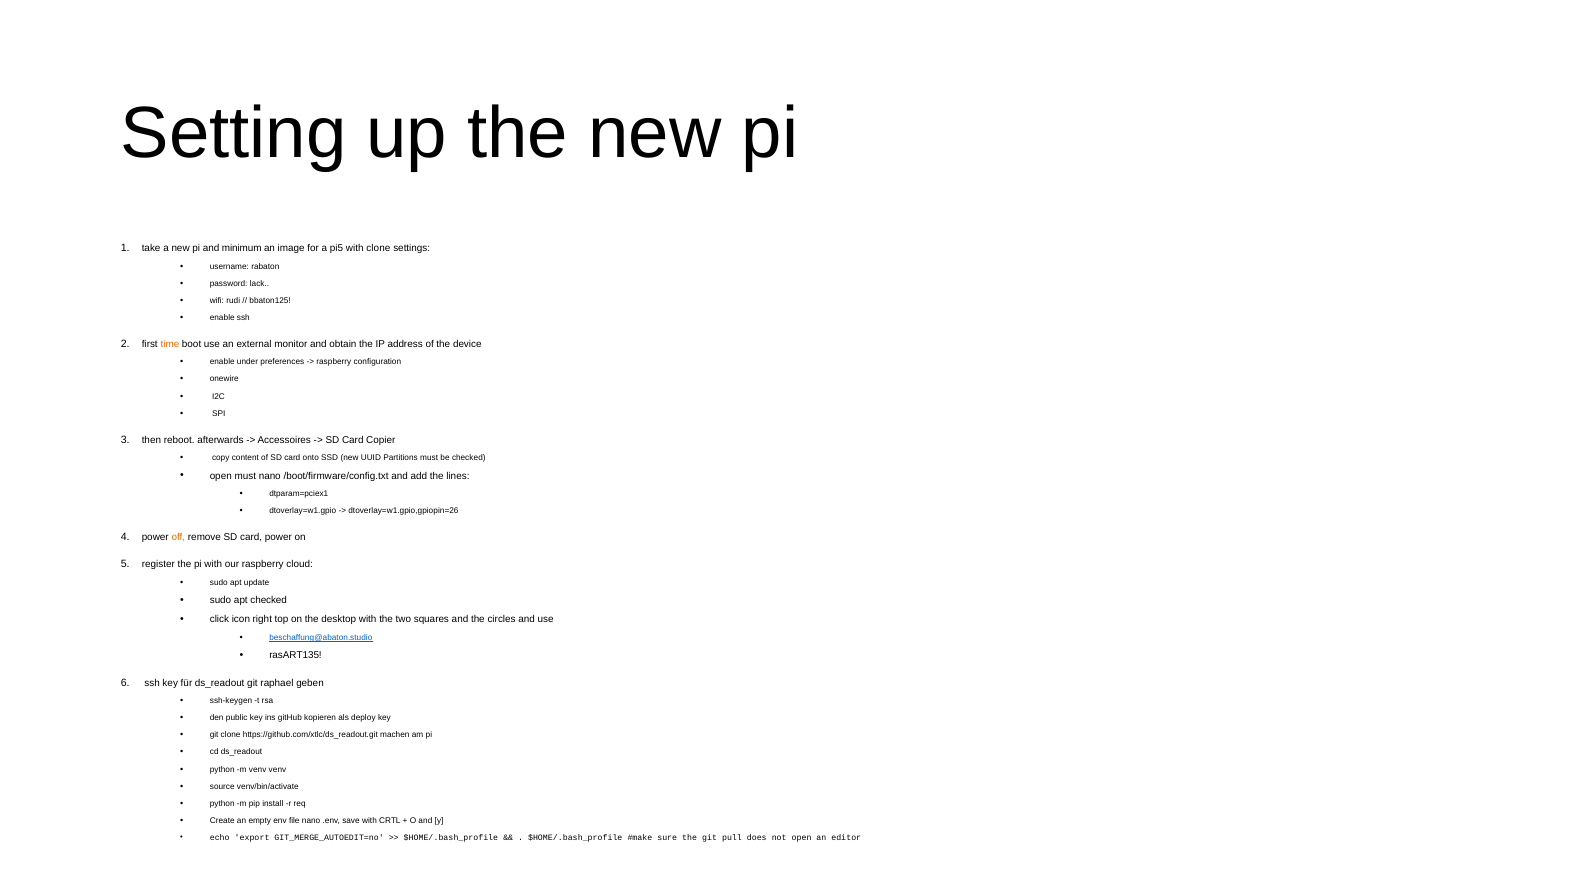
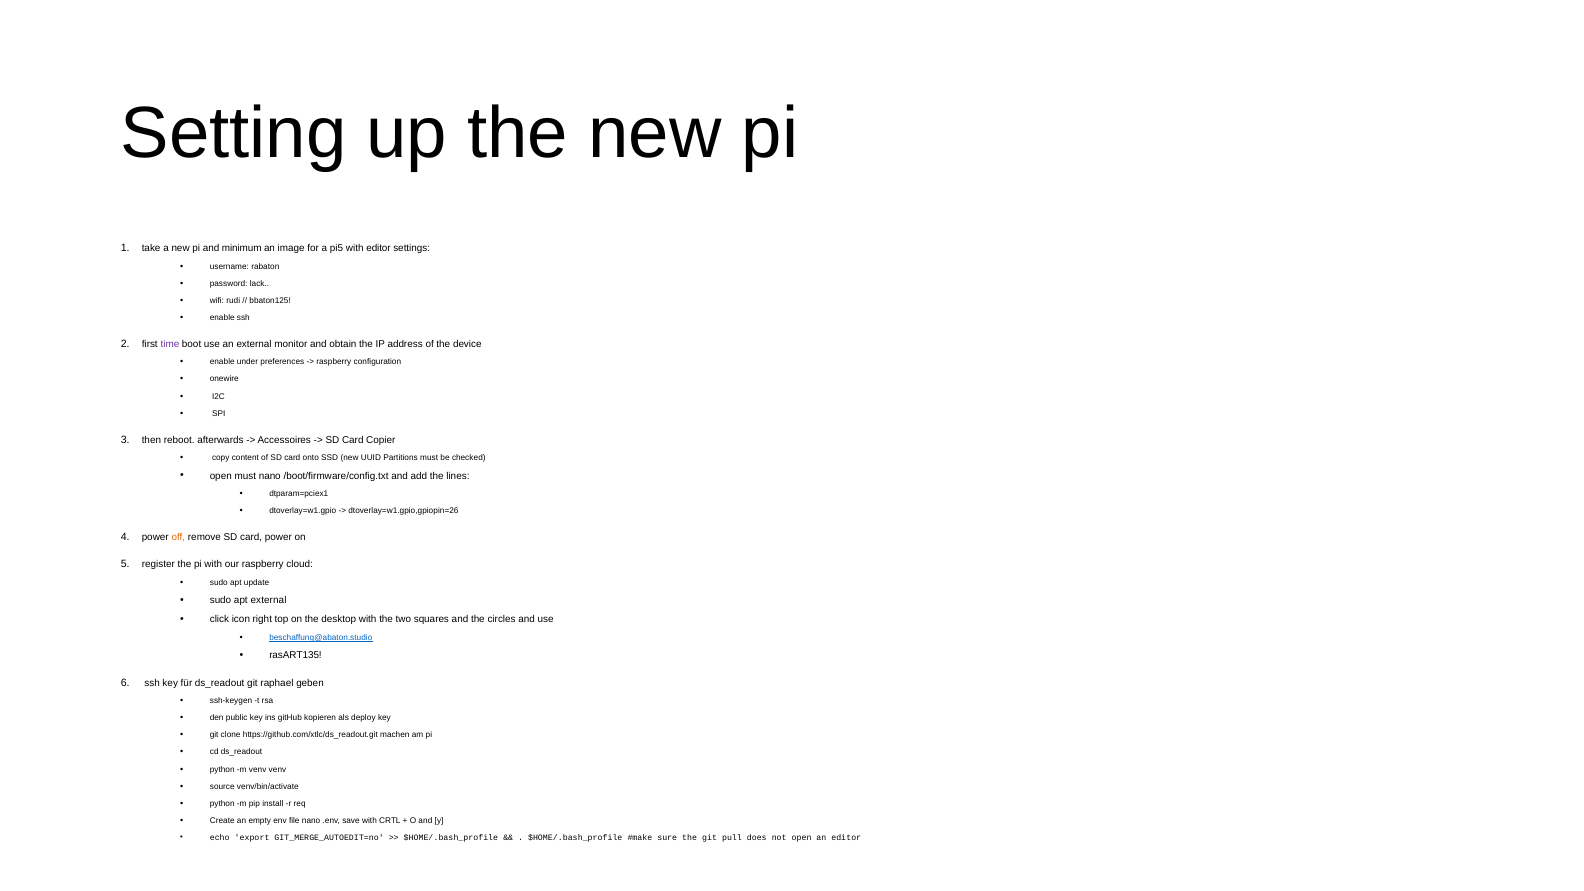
with clone: clone -> editor (378, 248)
time colour: orange -> purple (170, 344)
apt checked: checked -> external (269, 601)
